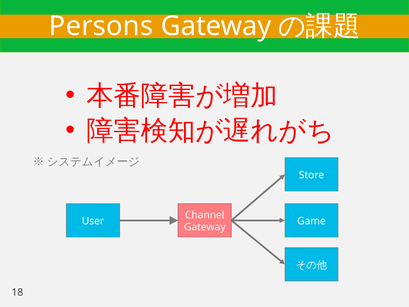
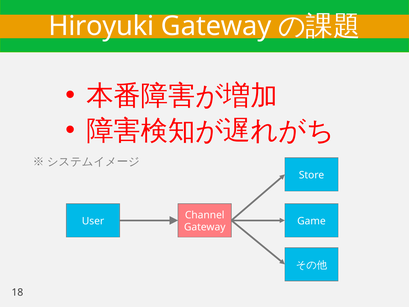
Persons: Persons -> Hiroyuki (101, 26)
